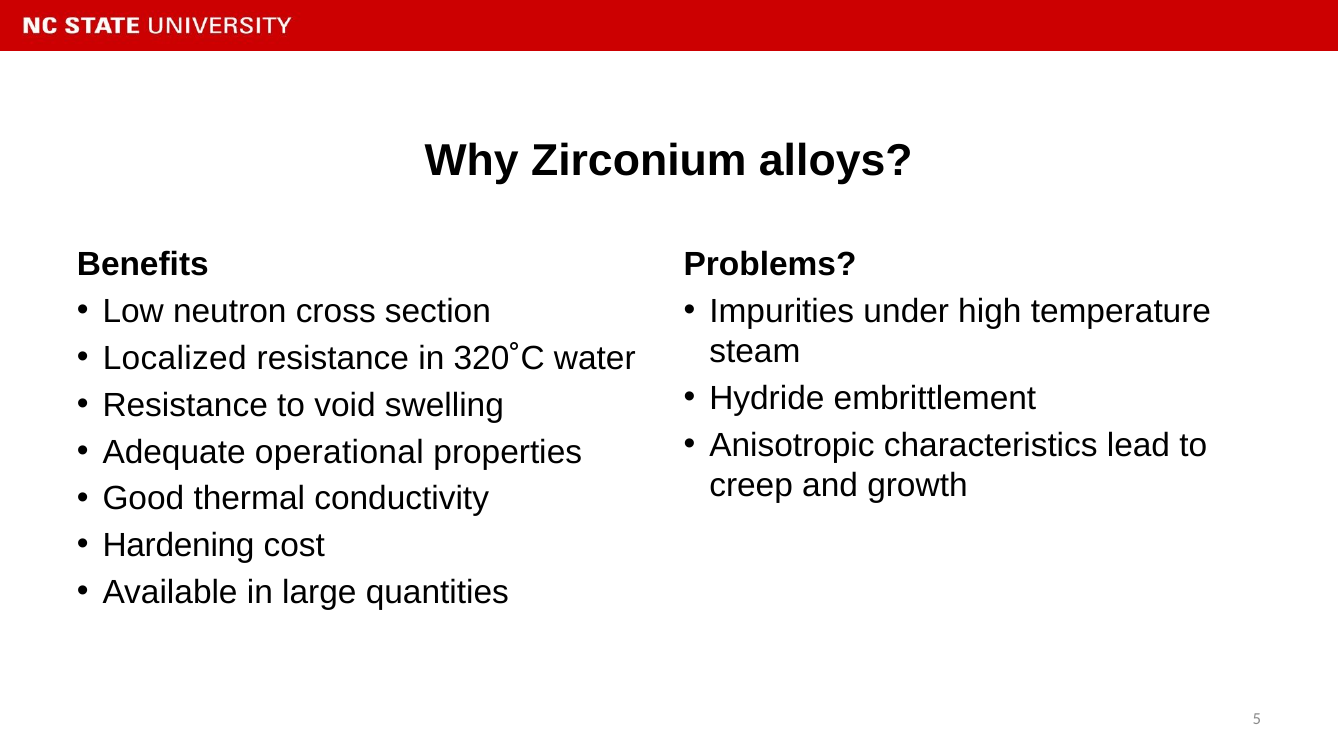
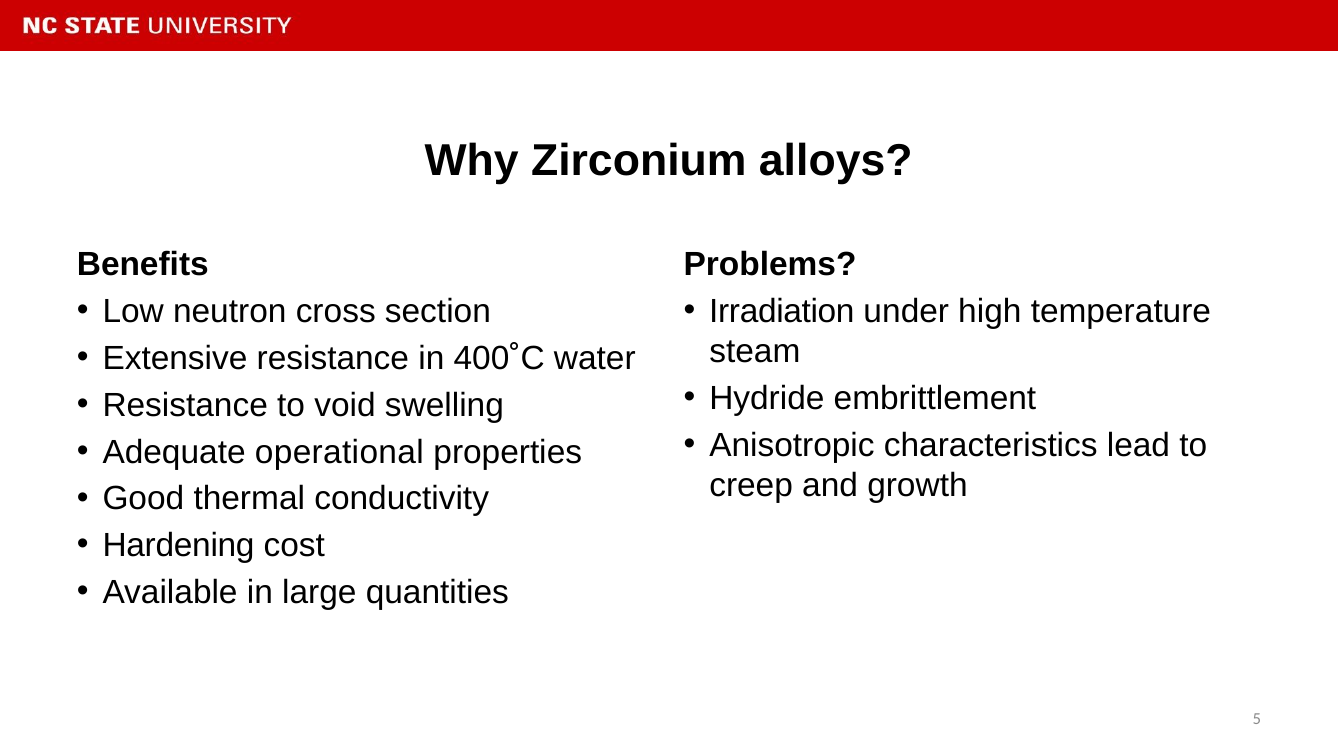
Impurities: Impurities -> Irradiation (782, 311)
Localized: Localized -> Extensive (175, 358)
320˚C: 320˚C -> 400˚C (499, 358)
